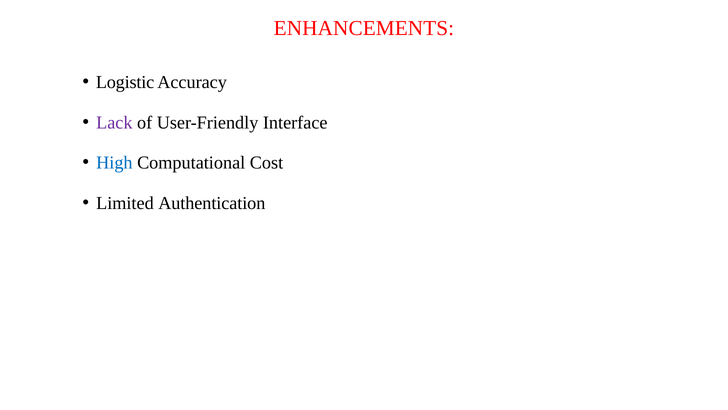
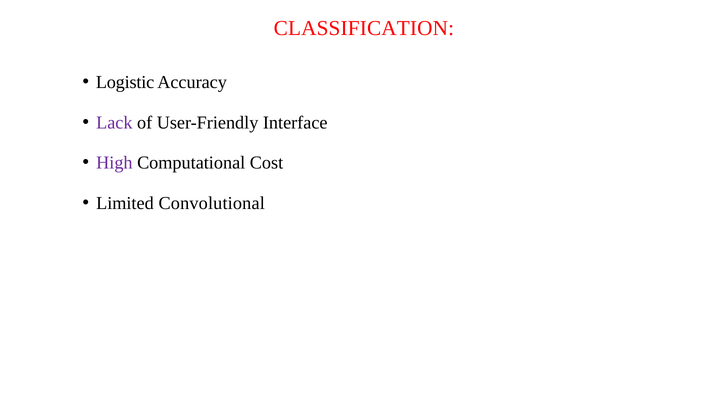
ENHANCEMENTS: ENHANCEMENTS -> CLASSIFICATION (364, 28)
High colour: blue -> purple (114, 163)
Authentication: Authentication -> Convolutional (212, 203)
